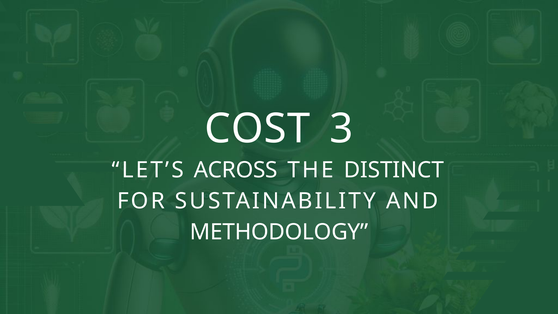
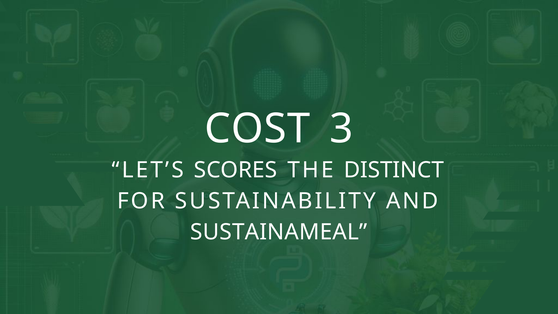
ACROSS: ACROSS -> SCORES (236, 170)
METHODOLOGY: METHODOLOGY -> SUSTAINAMEAL (279, 232)
